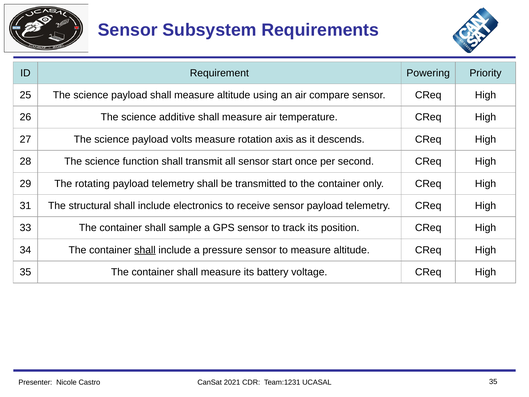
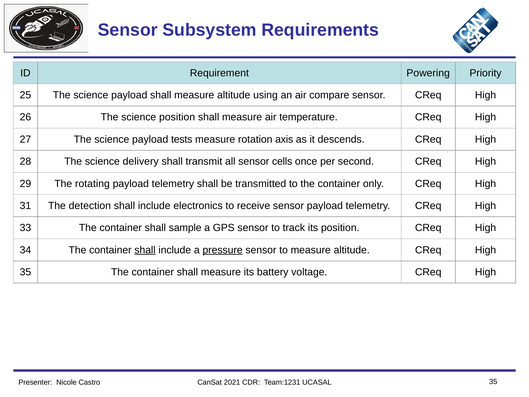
science additive: additive -> position (177, 117)
volts: volts -> tests (182, 139)
function: function -> delivery (141, 161)
start: start -> cells (282, 161)
structural: structural -> detection (90, 206)
pressure underline: none -> present (223, 250)
